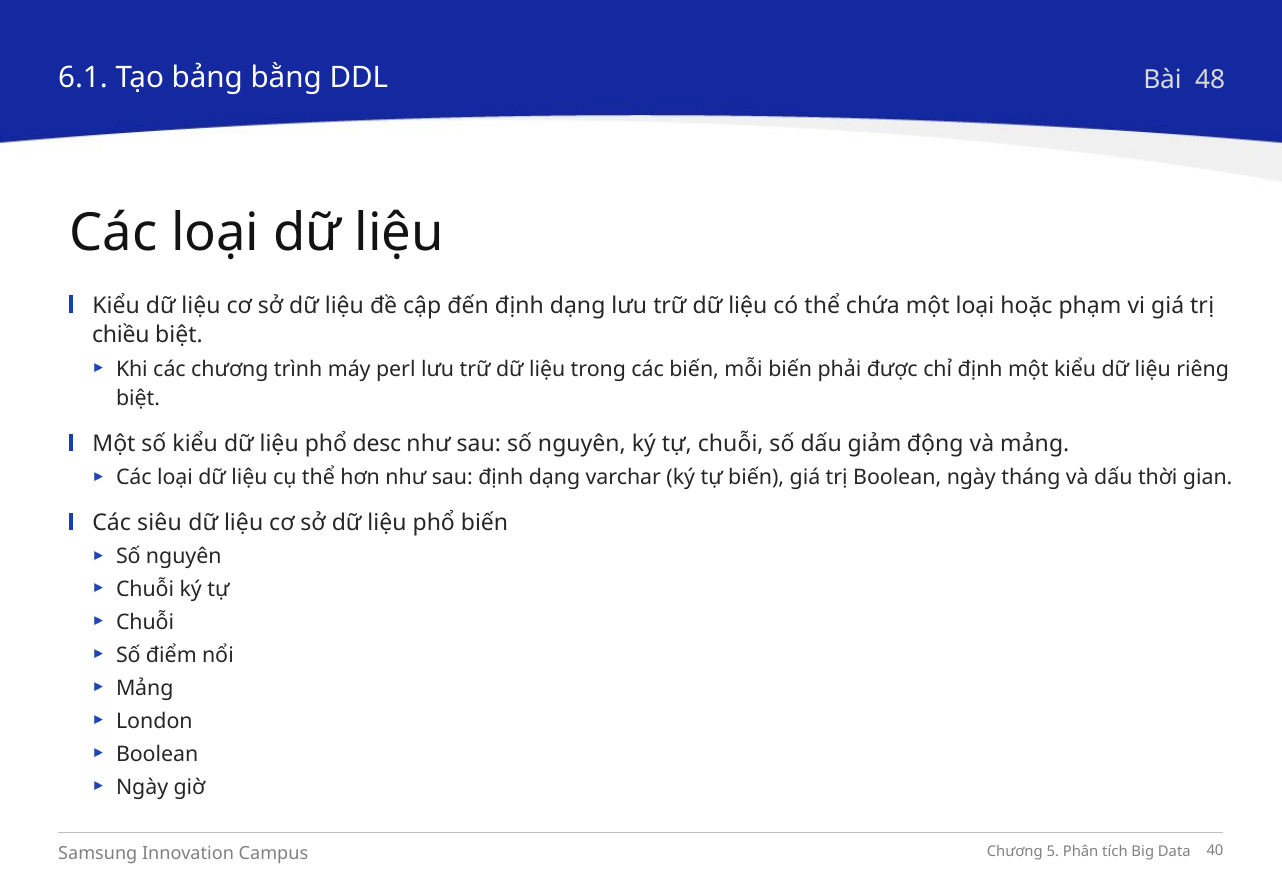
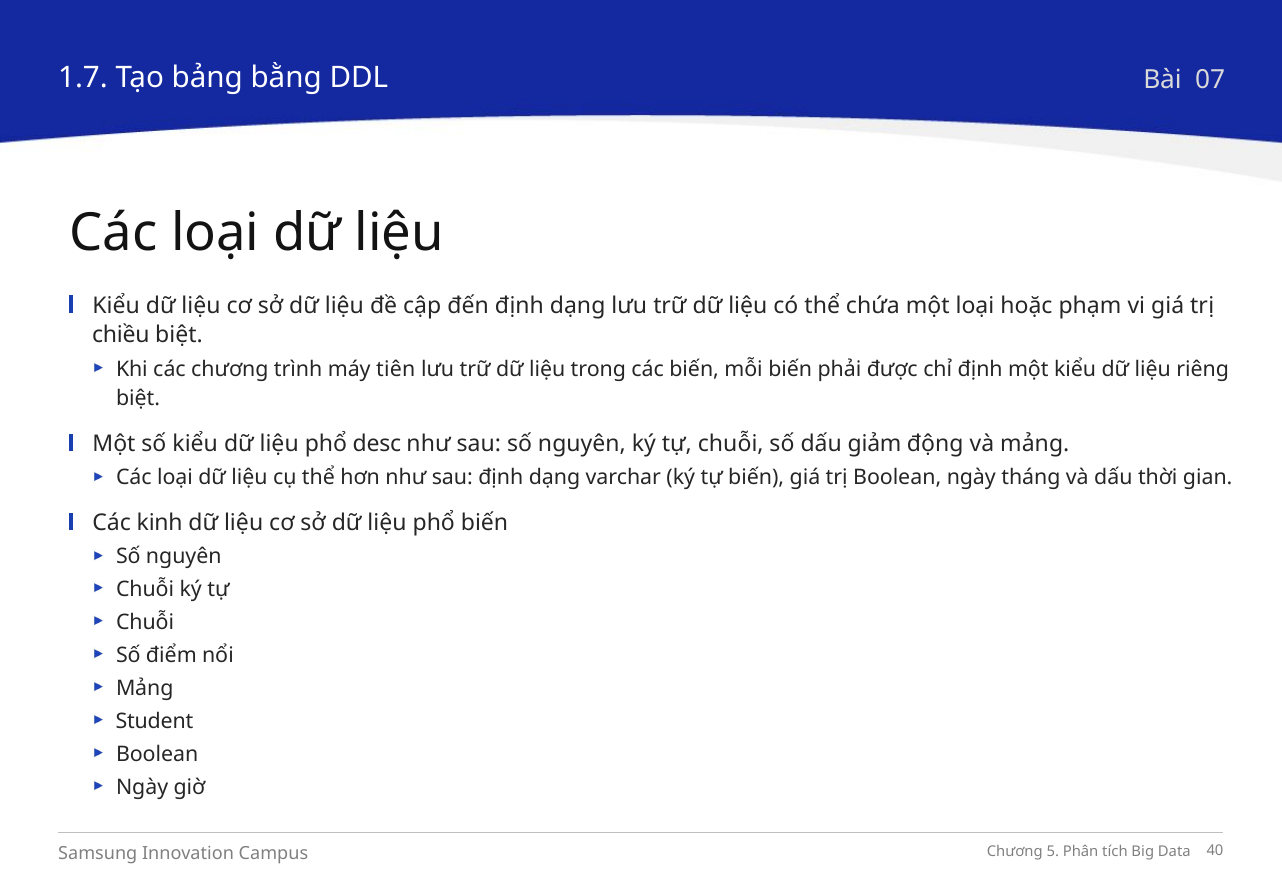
6.1: 6.1 -> 1.7 (83, 78)
48: 48 -> 07 (1210, 80)
perl: perl -> tiên (396, 369)
siêu: siêu -> kinh (160, 523)
London: London -> Student (154, 721)
